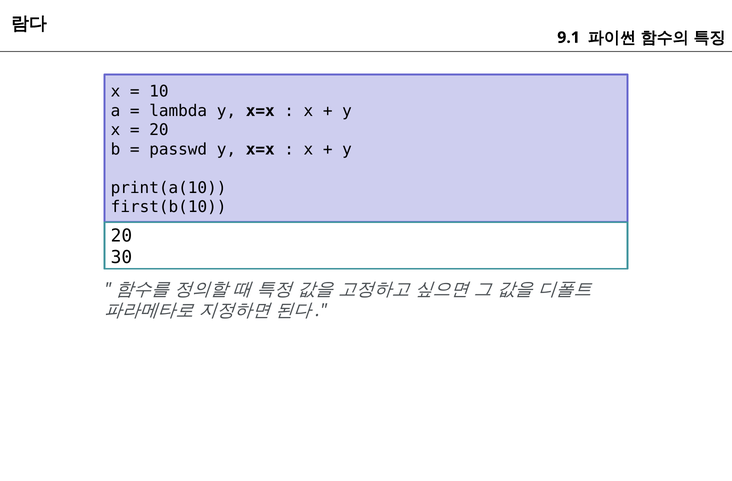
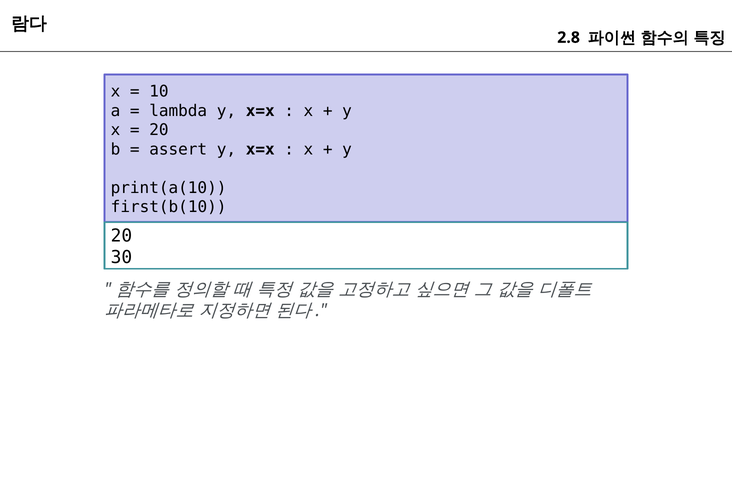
9.1: 9.1 -> 2.8 (569, 38)
passwd: passwd -> assert (178, 149)
